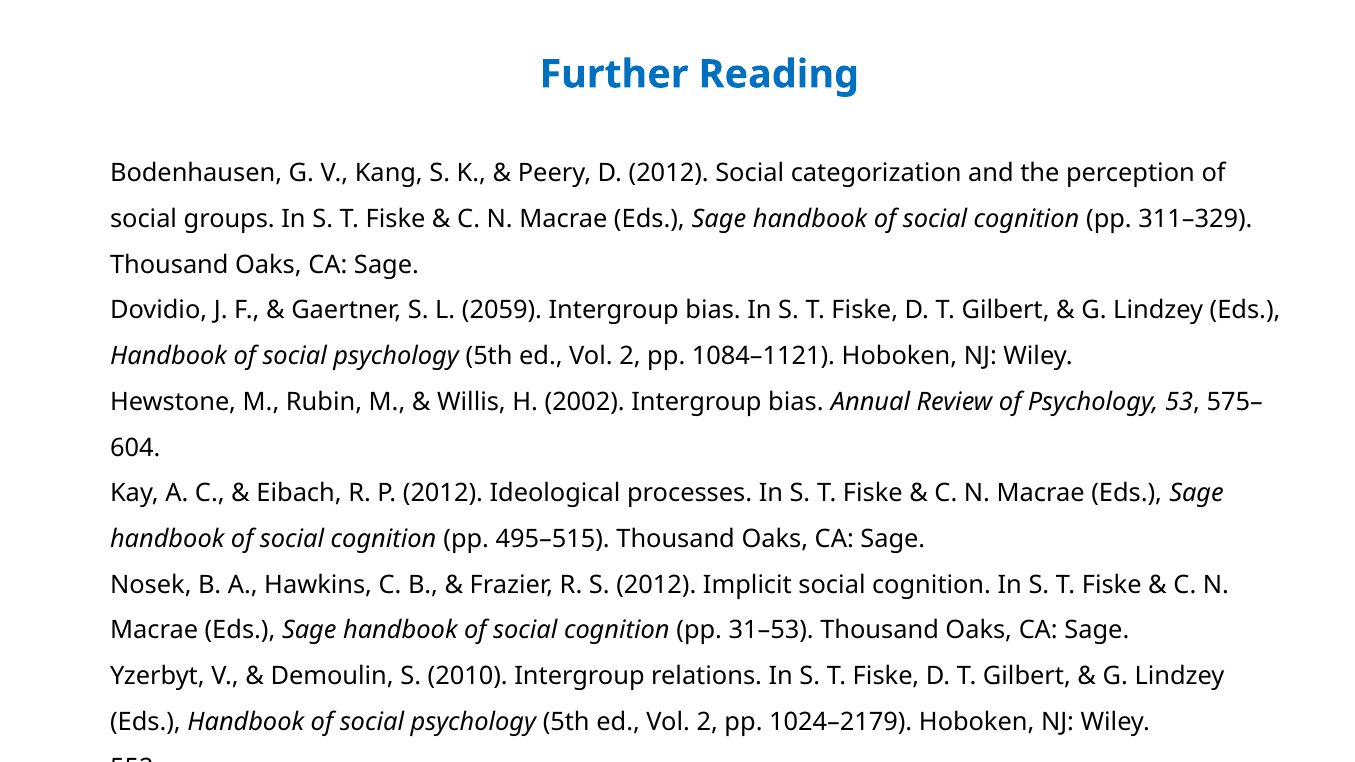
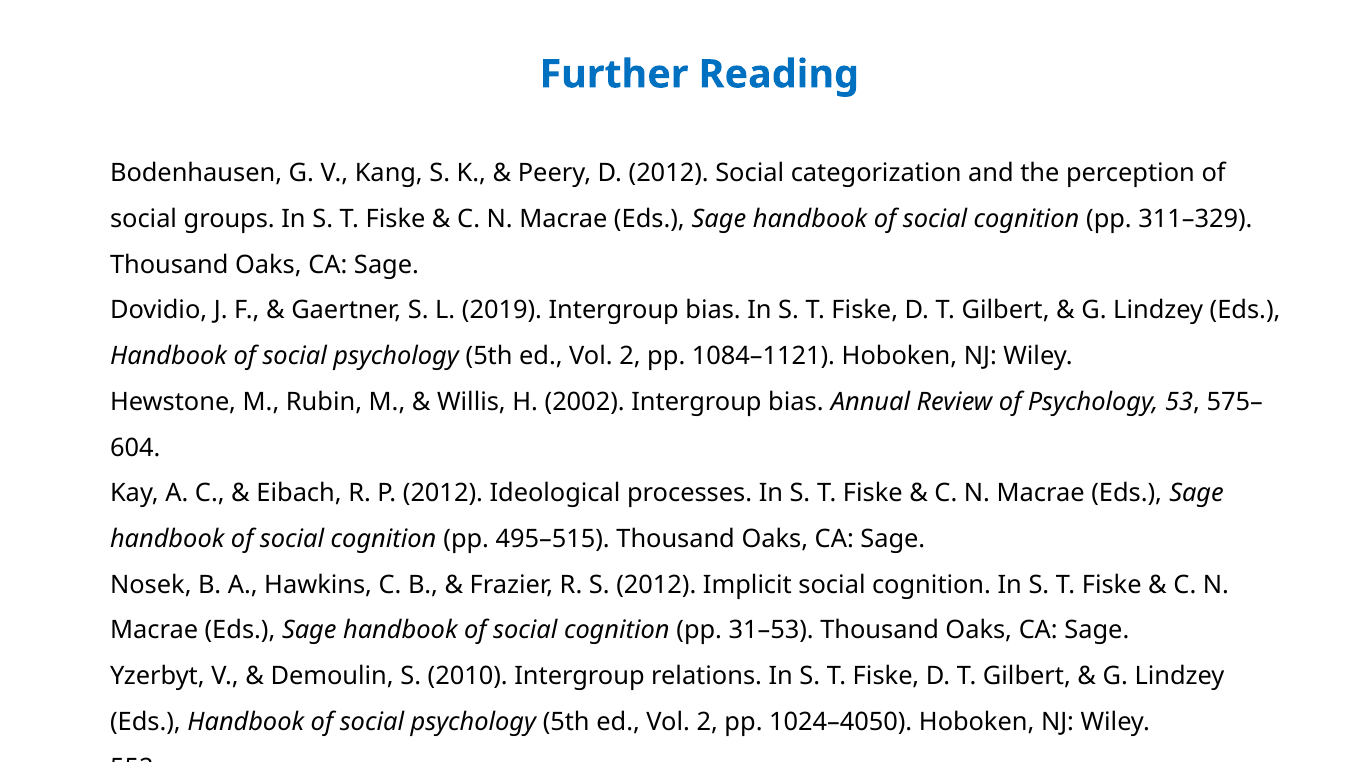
2059: 2059 -> 2019 (502, 311)
1024–2179: 1024–2179 -> 1024–4050 (841, 722)
